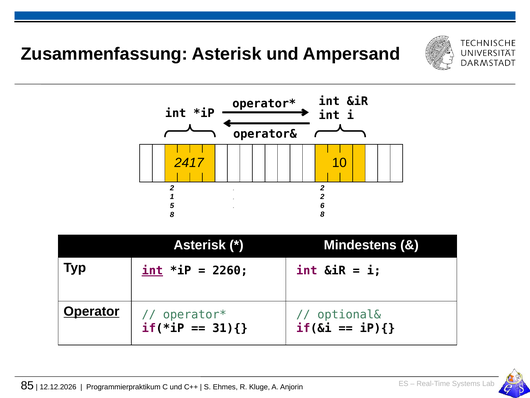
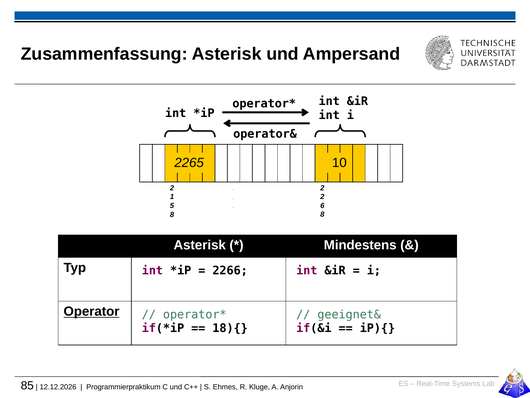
2417: 2417 -> 2265 (189, 163)
int underline: present -> none (152, 270)
2260: 2260 -> 2266 (230, 270)
optional&: optional& -> geeignet& (349, 314)
31){: 31){ -> 18){ (230, 328)
